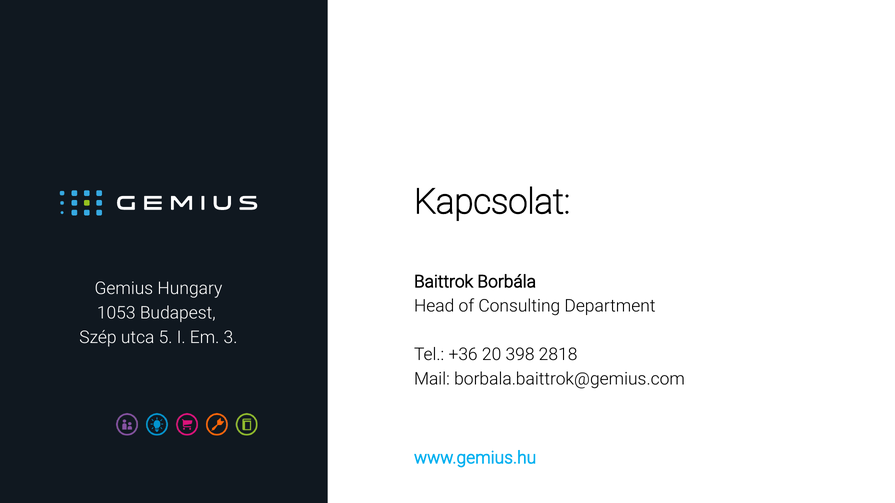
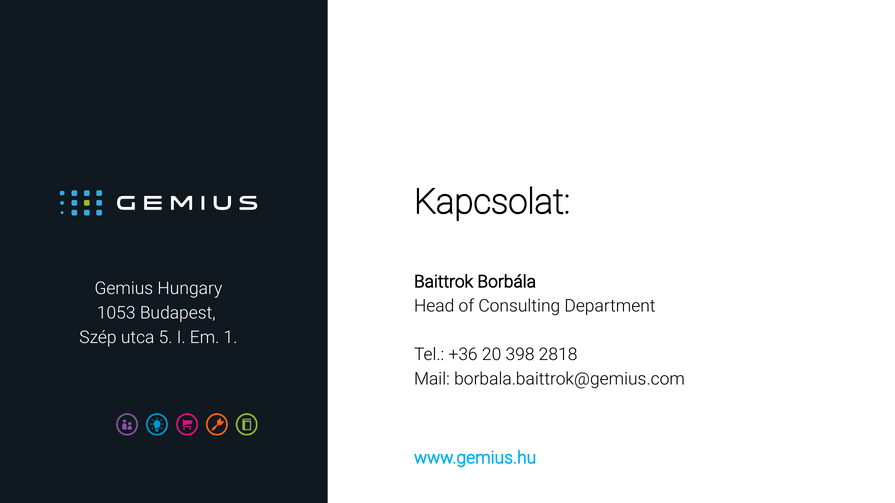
3: 3 -> 1 (231, 338)
